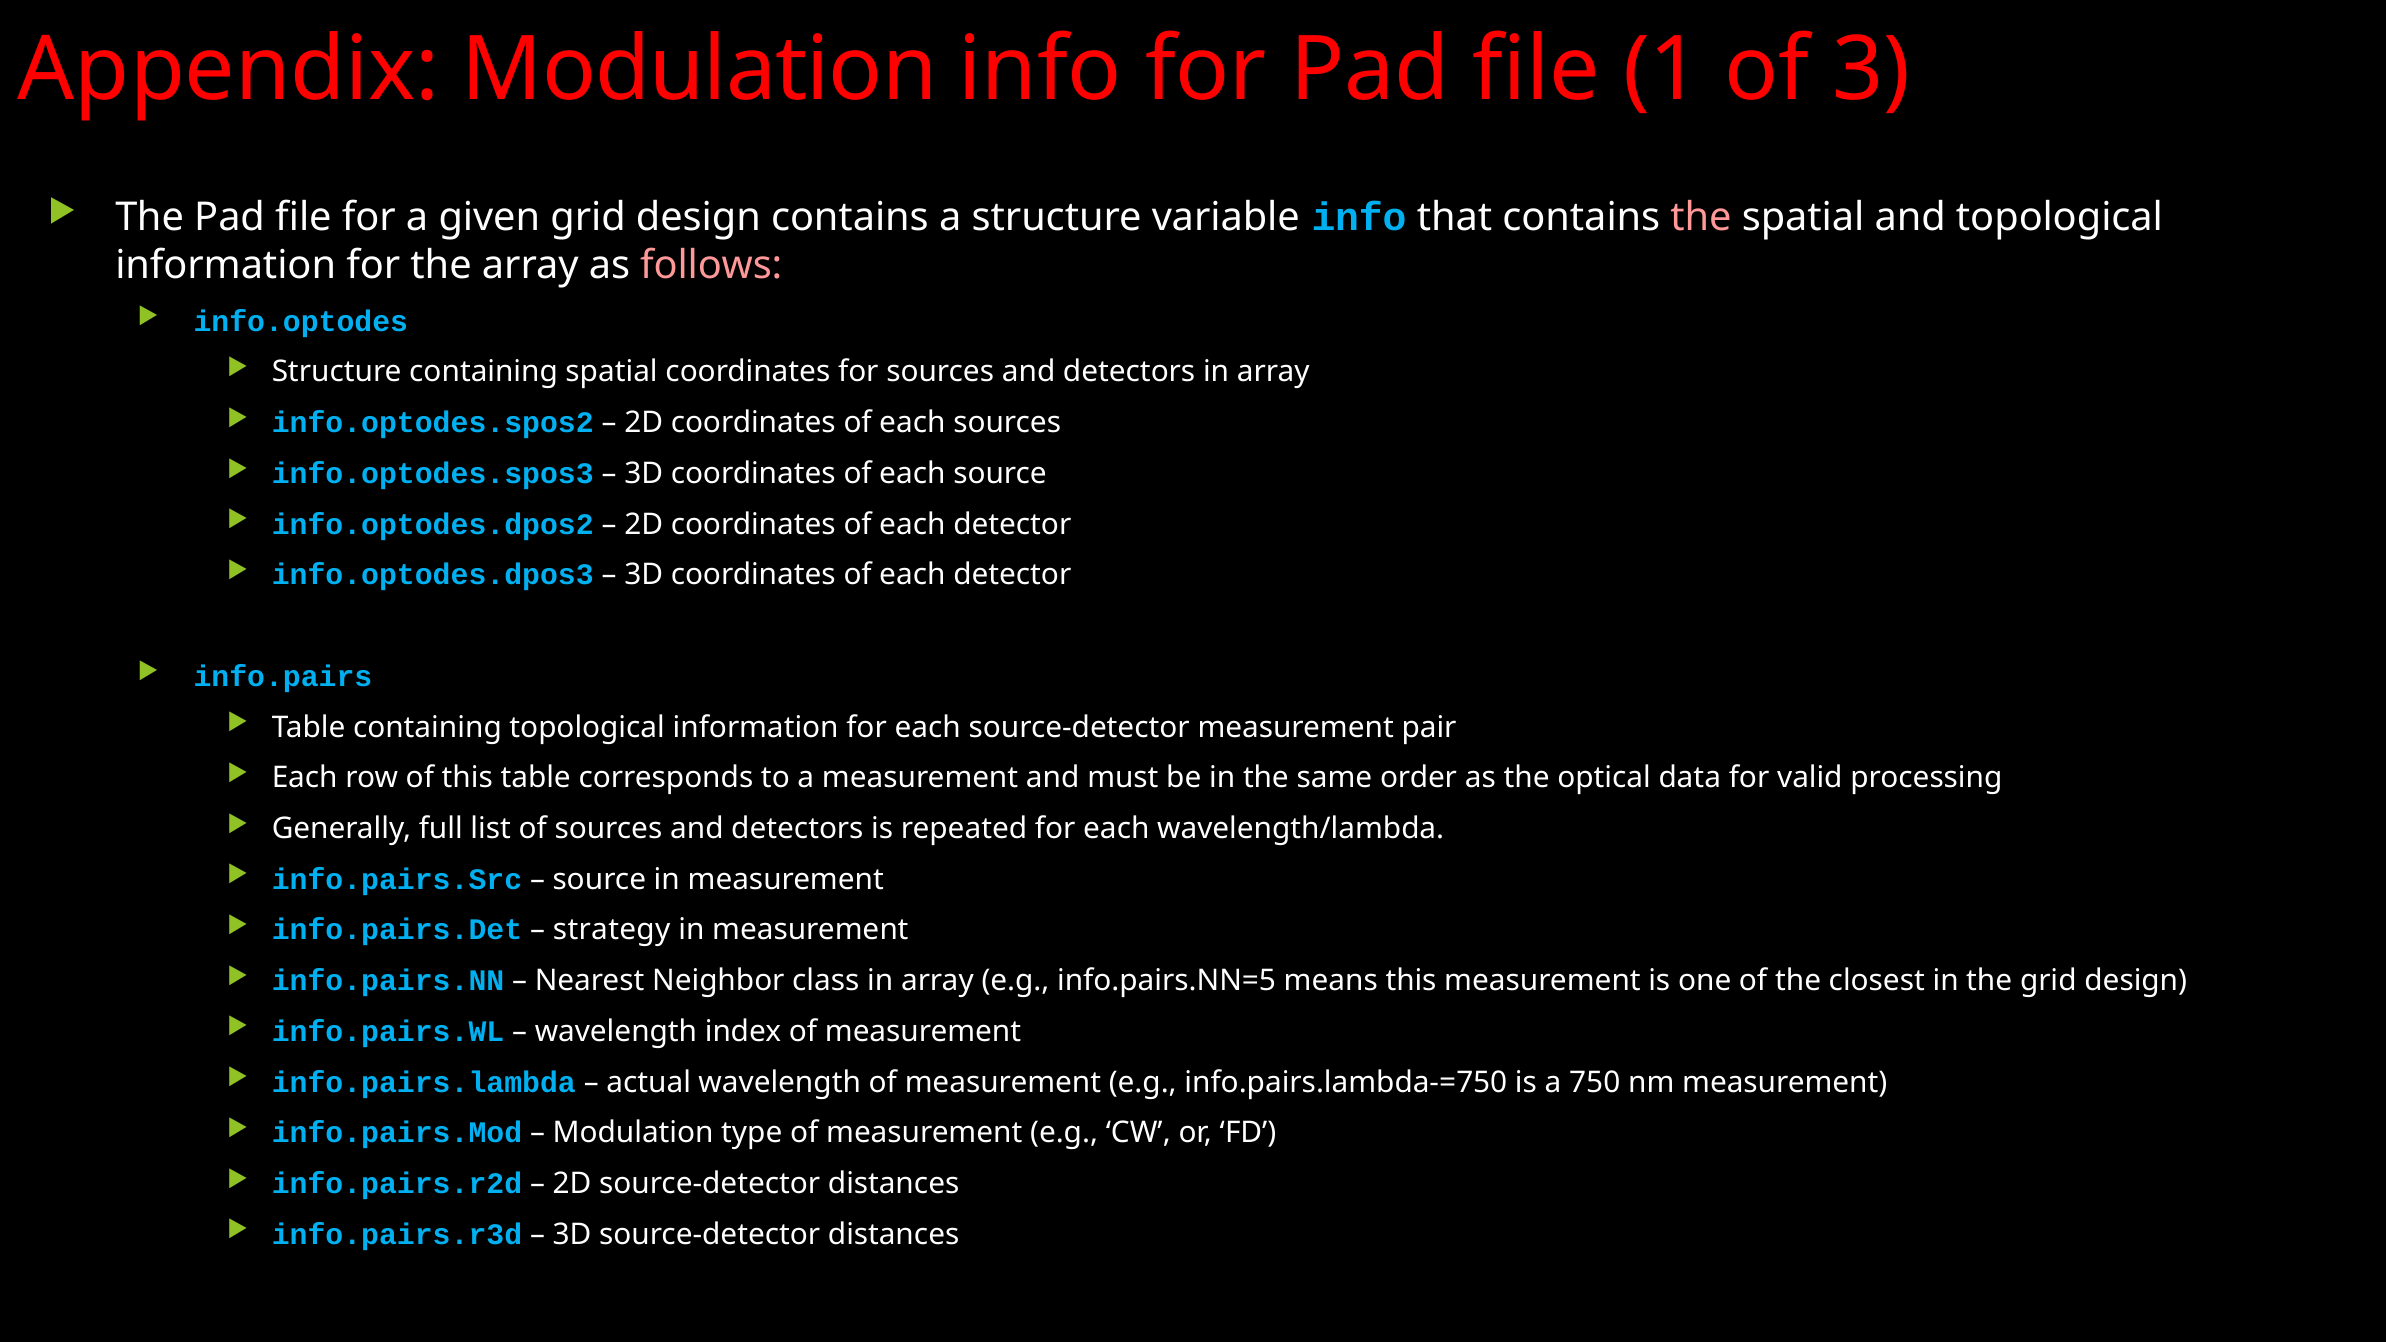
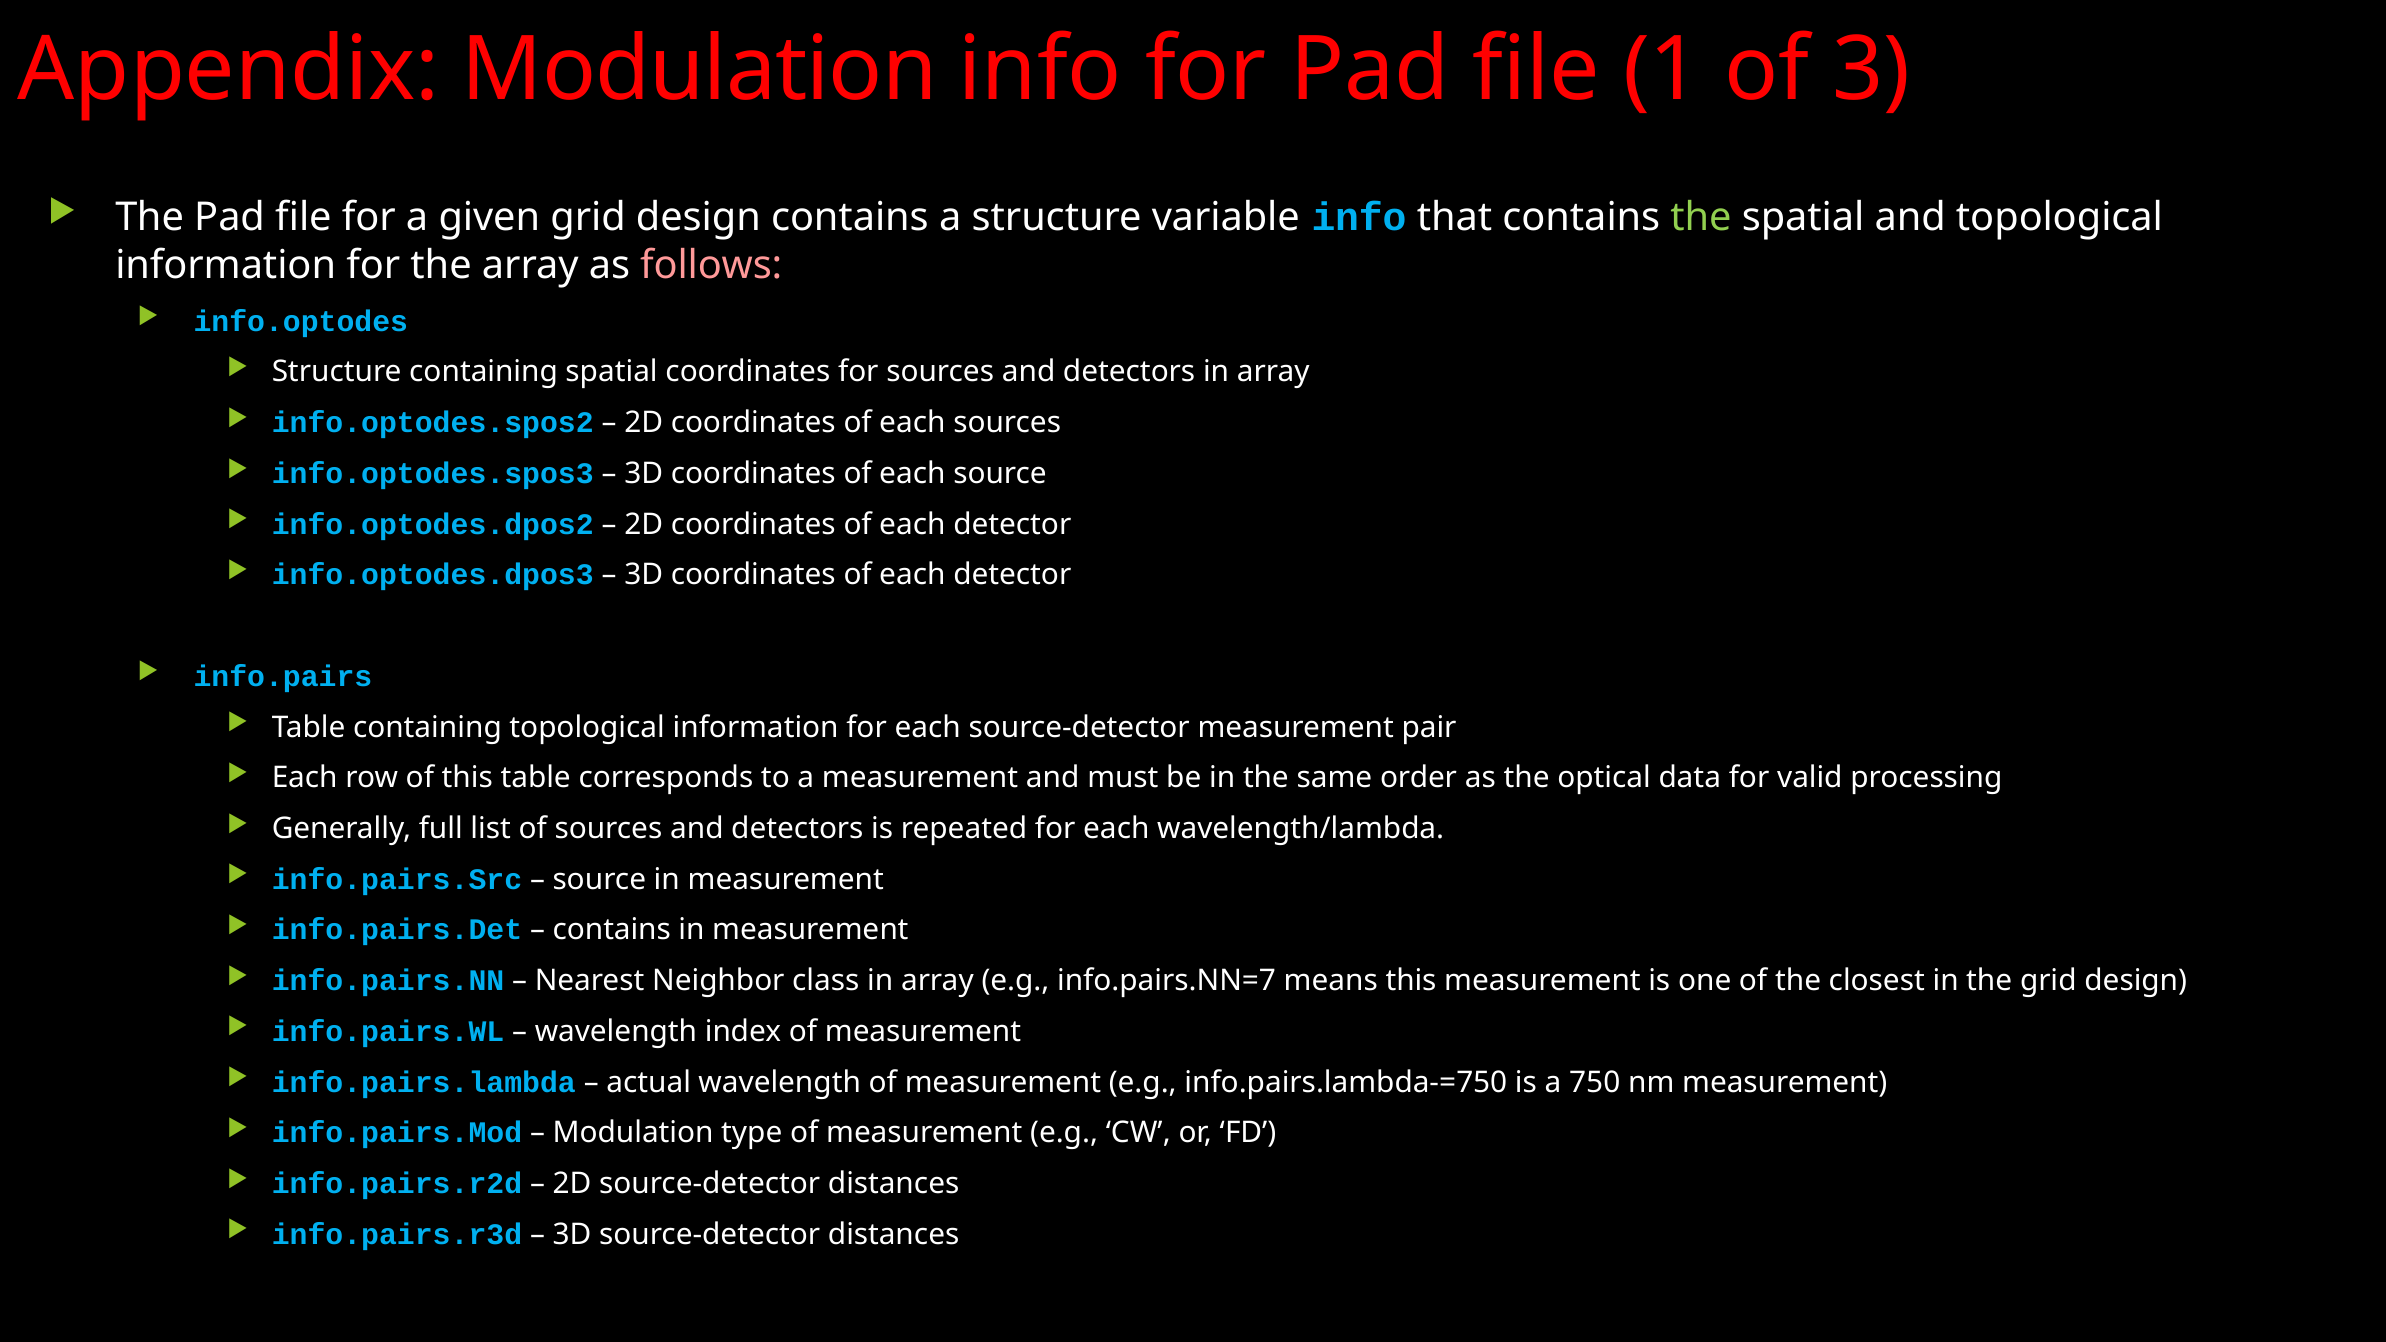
the colour: pink -> light green (1701, 218)
strategy: strategy -> contains (612, 930)
info.pairs.NN=5: info.pairs.NN=5 -> info.pairs.NN=7 (1167, 981)
